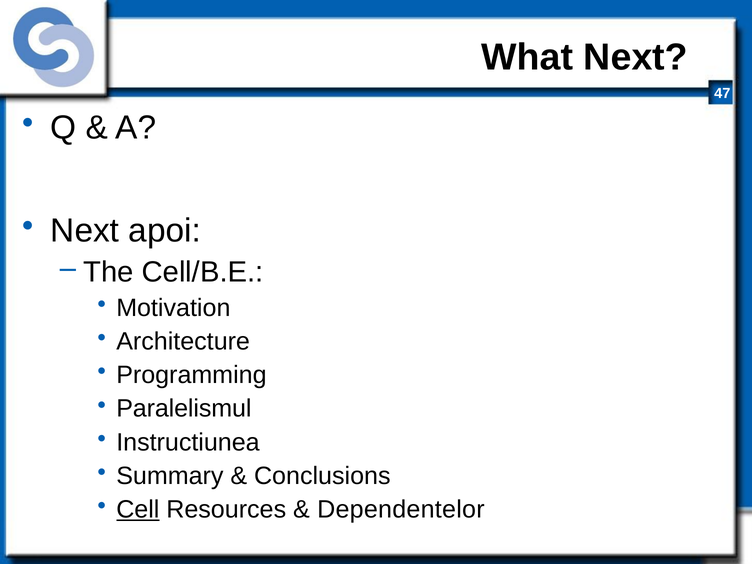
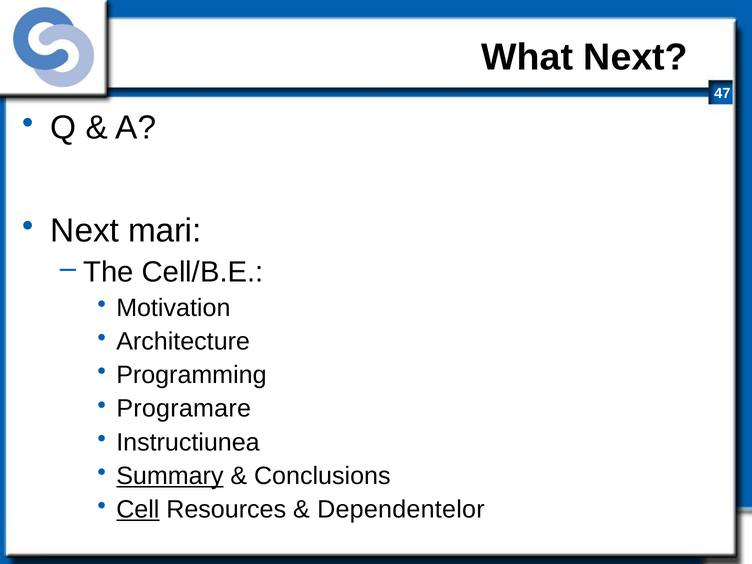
apoi: apoi -> mari (165, 230)
Paralelismul: Paralelismul -> Programare (184, 409)
Summary underline: none -> present (170, 476)
